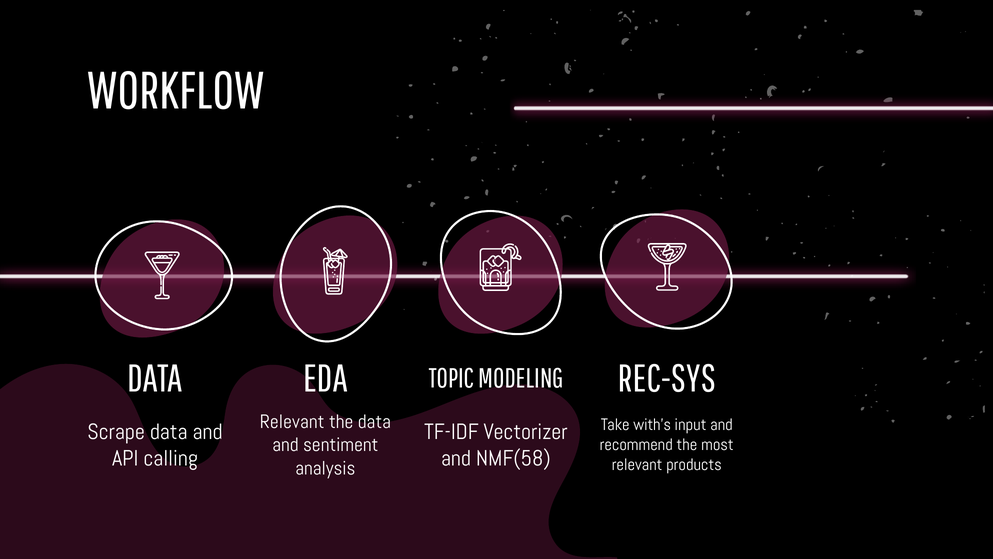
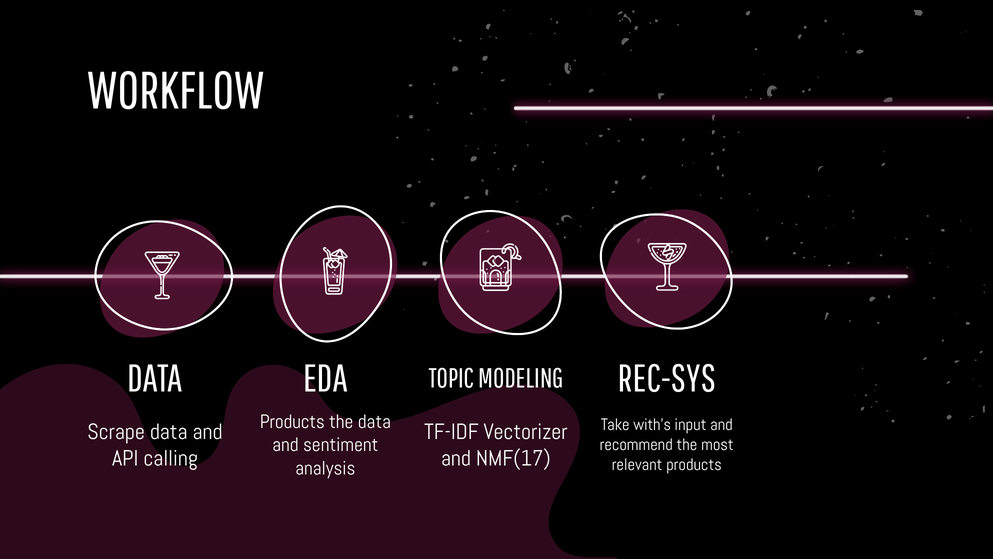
Relevant: Relevant -> Products (292, 421)
NMF(58: NMF(58 -> NMF(17 (513, 458)
